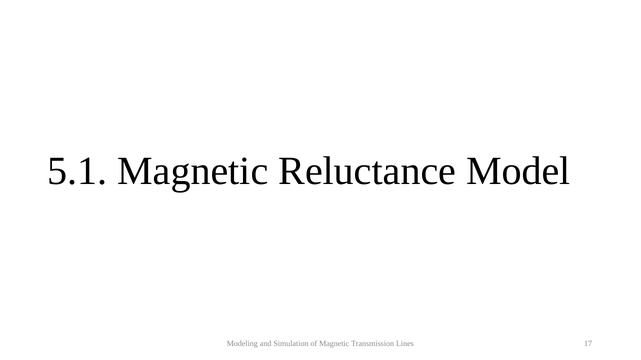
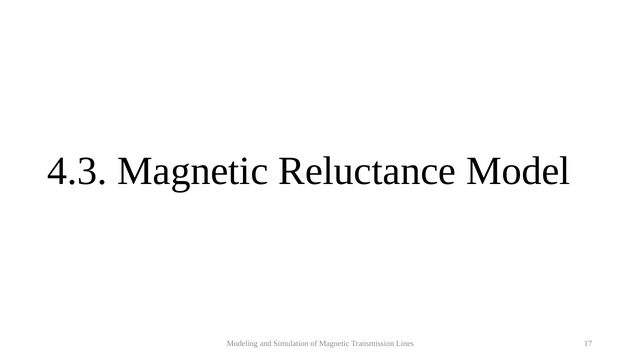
5.1: 5.1 -> 4.3 (77, 171)
